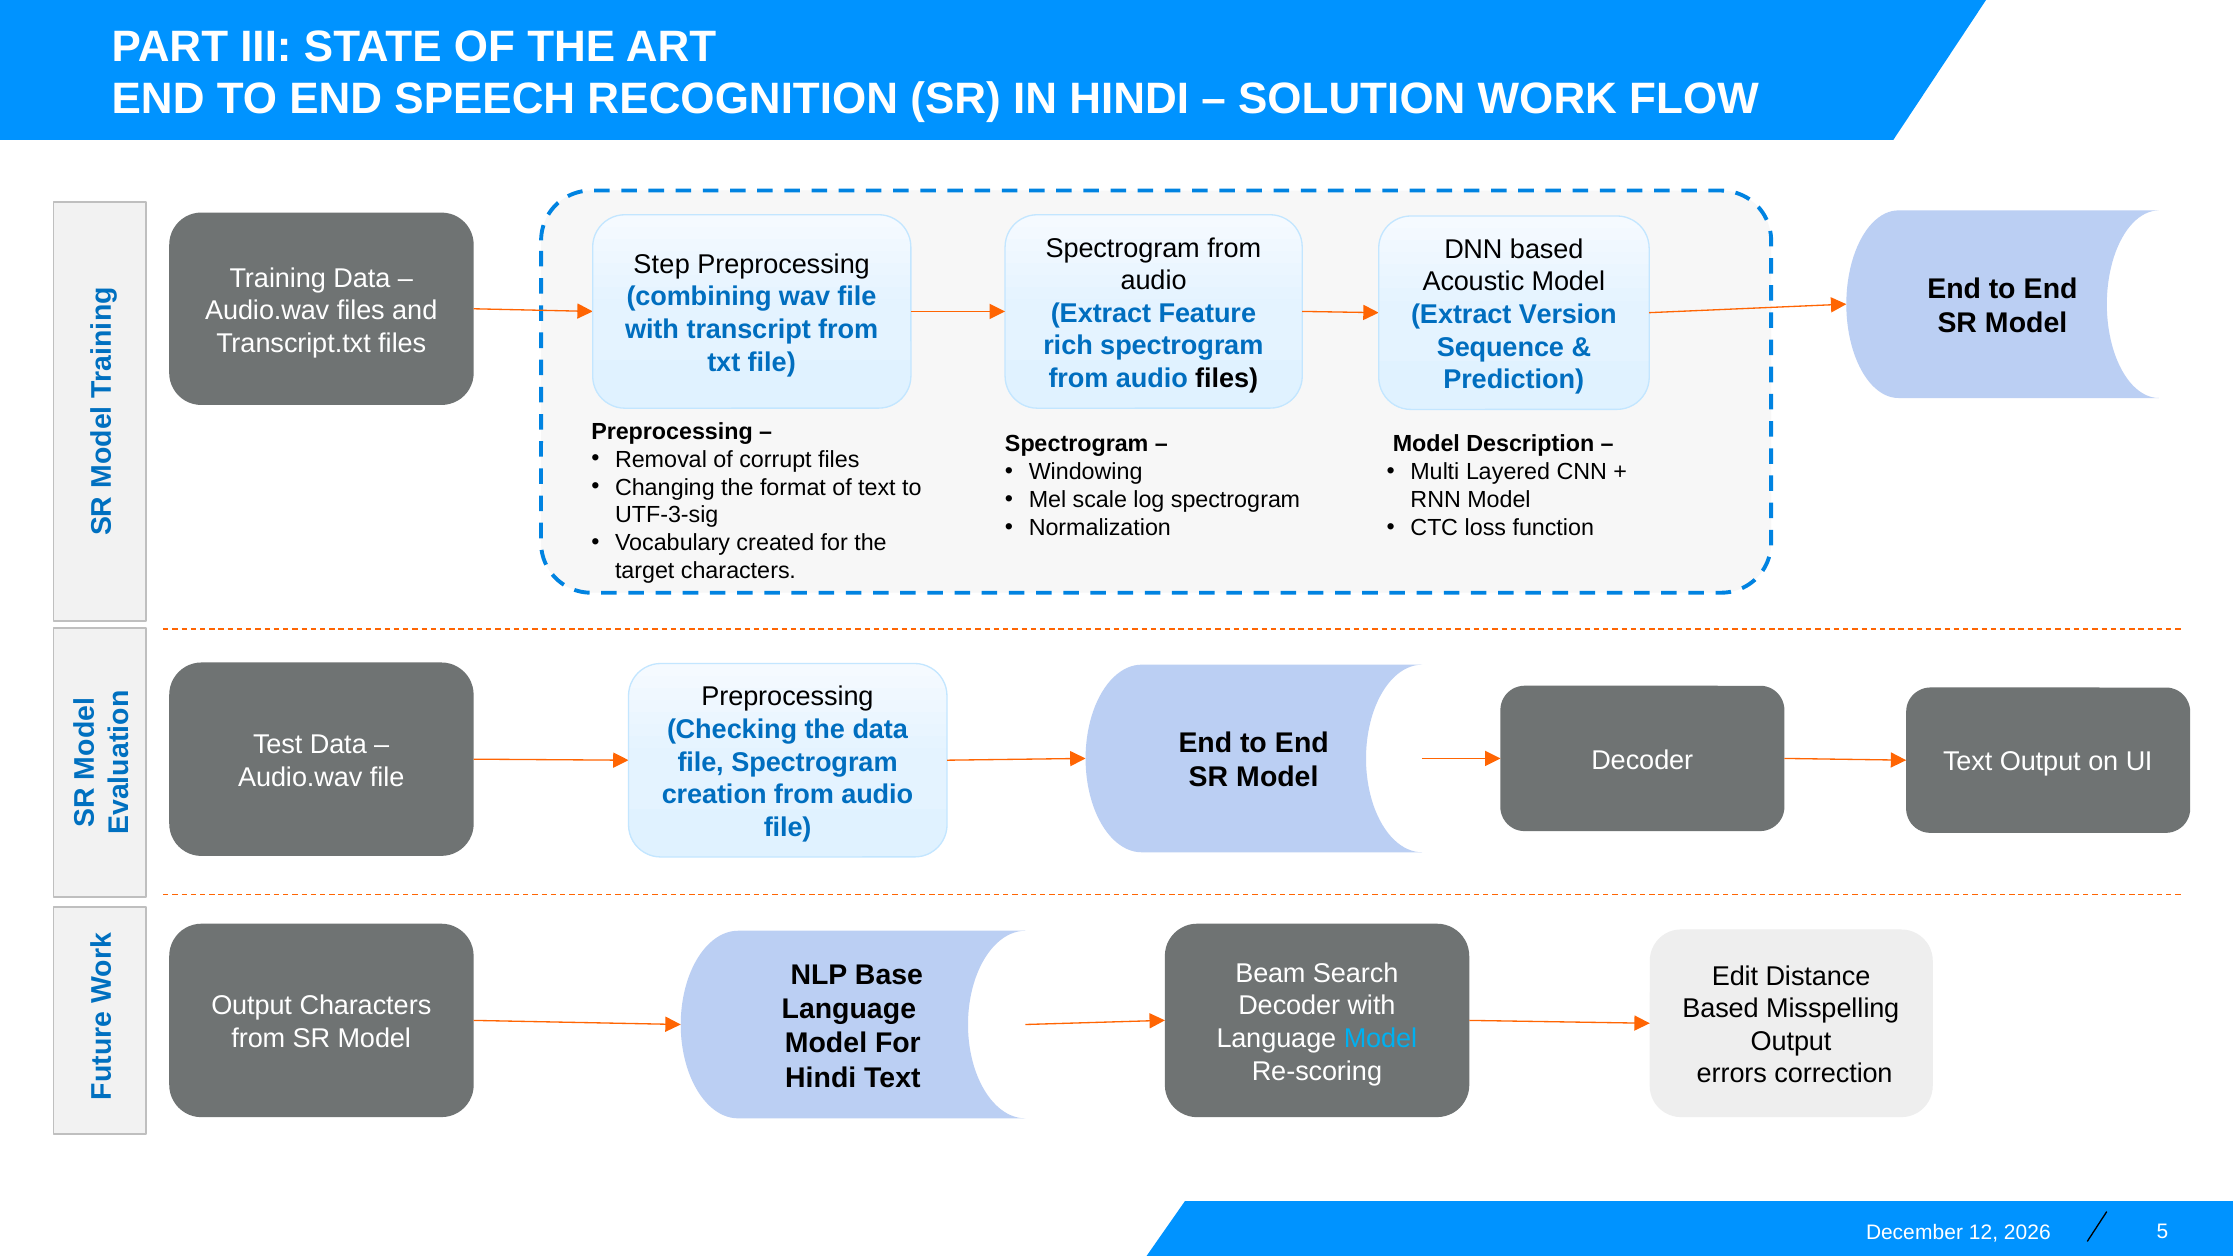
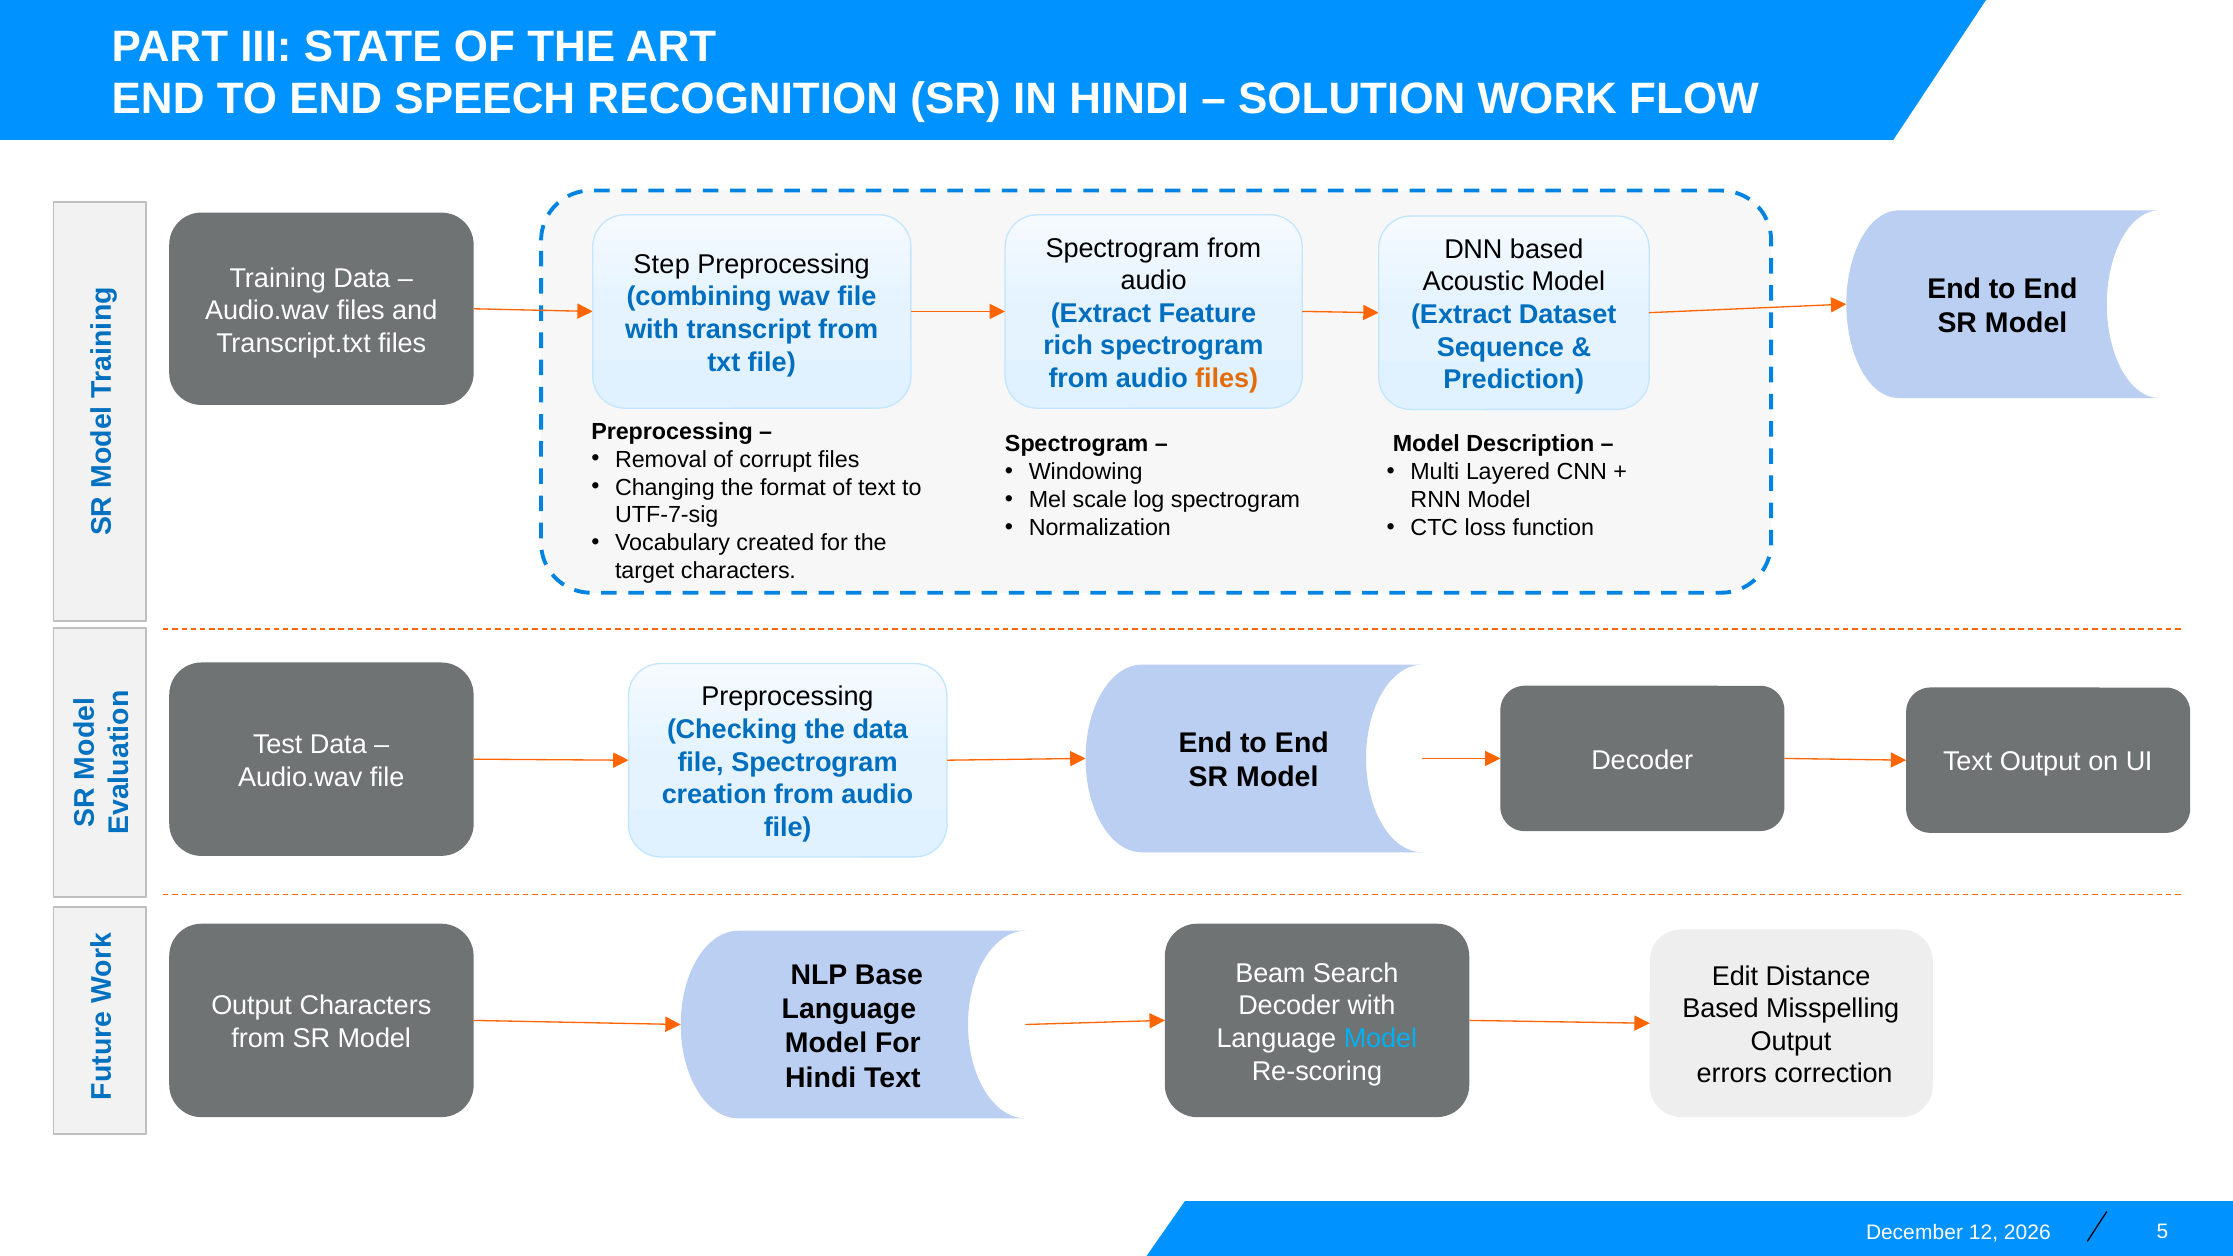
Version: Version -> Dataset (1568, 315)
files colour: black -> orange (1227, 378)
UTF-3-sig: UTF-3-sig -> UTF-7-sig (667, 515)
